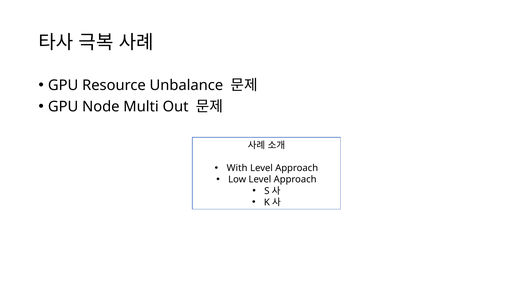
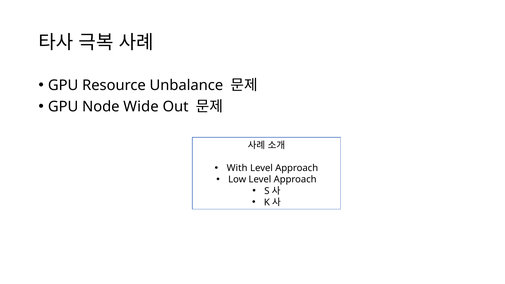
Multi: Multi -> Wide (141, 107)
